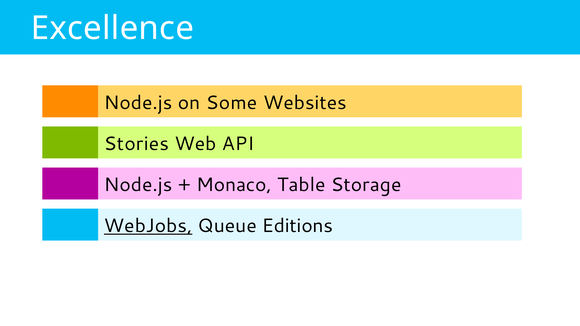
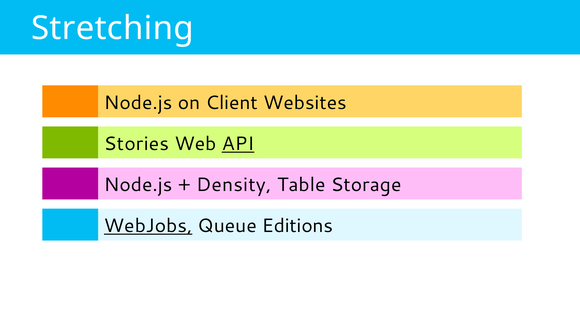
Excellence: Excellence -> Stretching (112, 28)
Some: Some -> Client (232, 103)
API underline: none -> present (238, 144)
Monaco: Monaco -> Density (234, 185)
